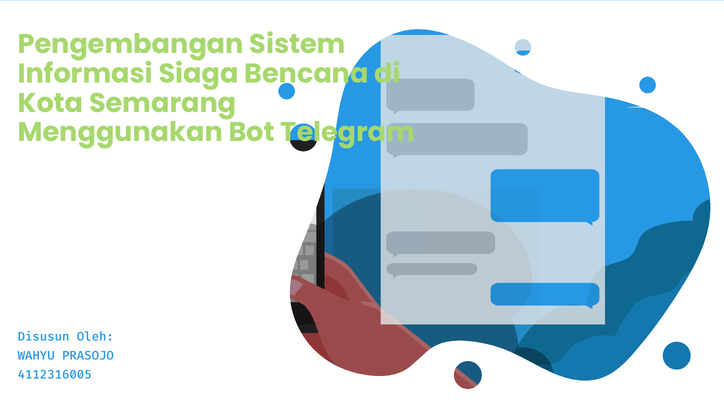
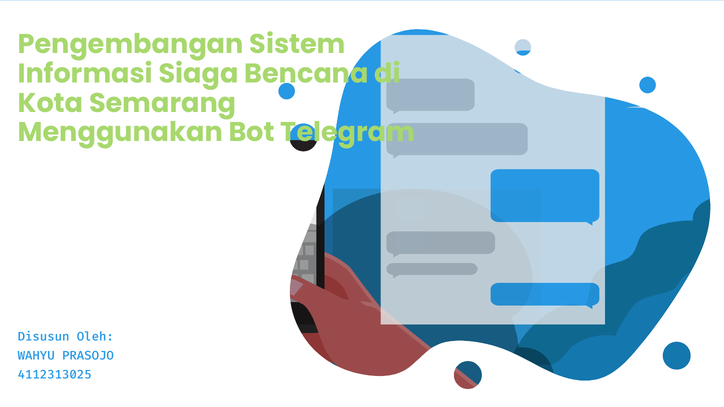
4112316005: 4112316005 -> 4112313025 (55, 375)
